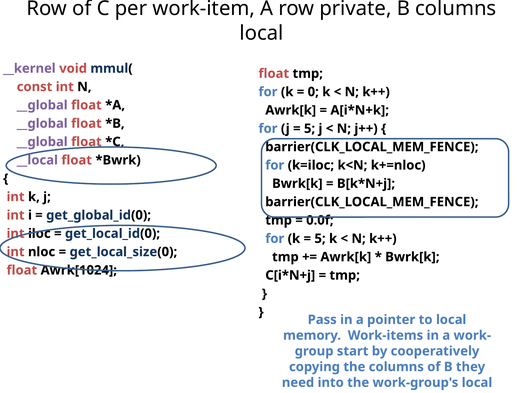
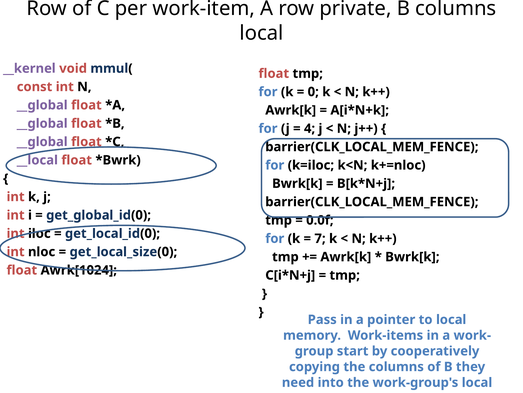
5: 5 -> 4 (310, 128)
5: 5 -> 7 (320, 238)
